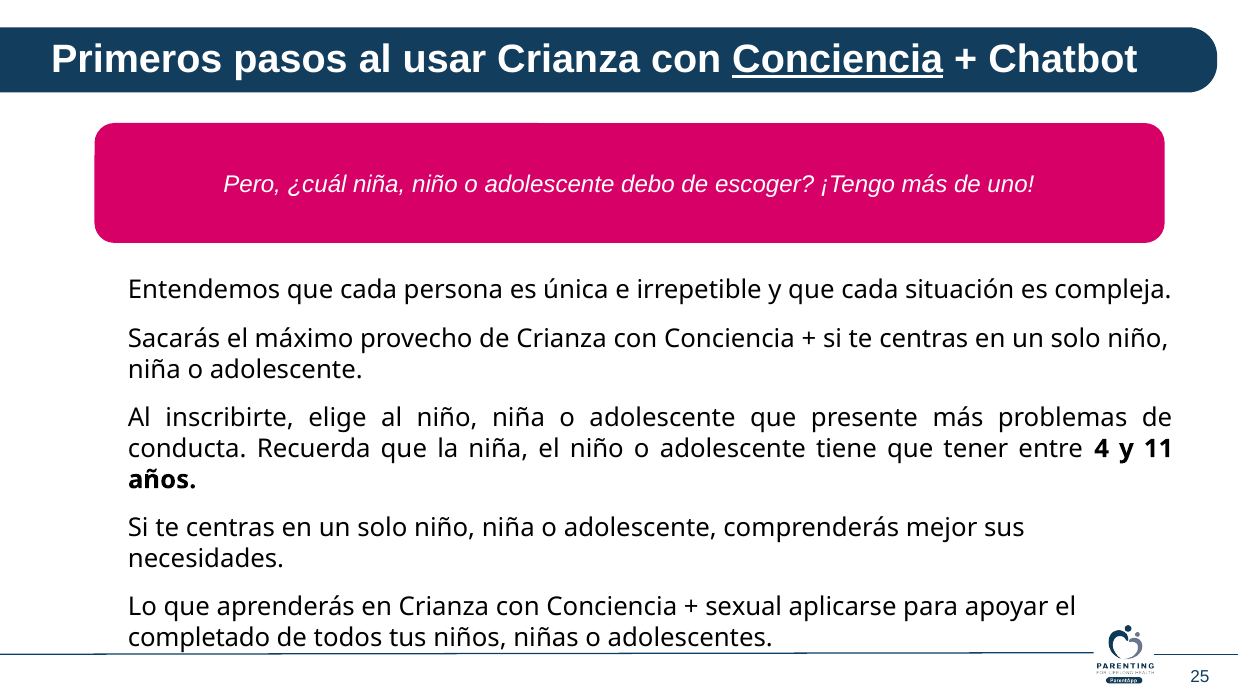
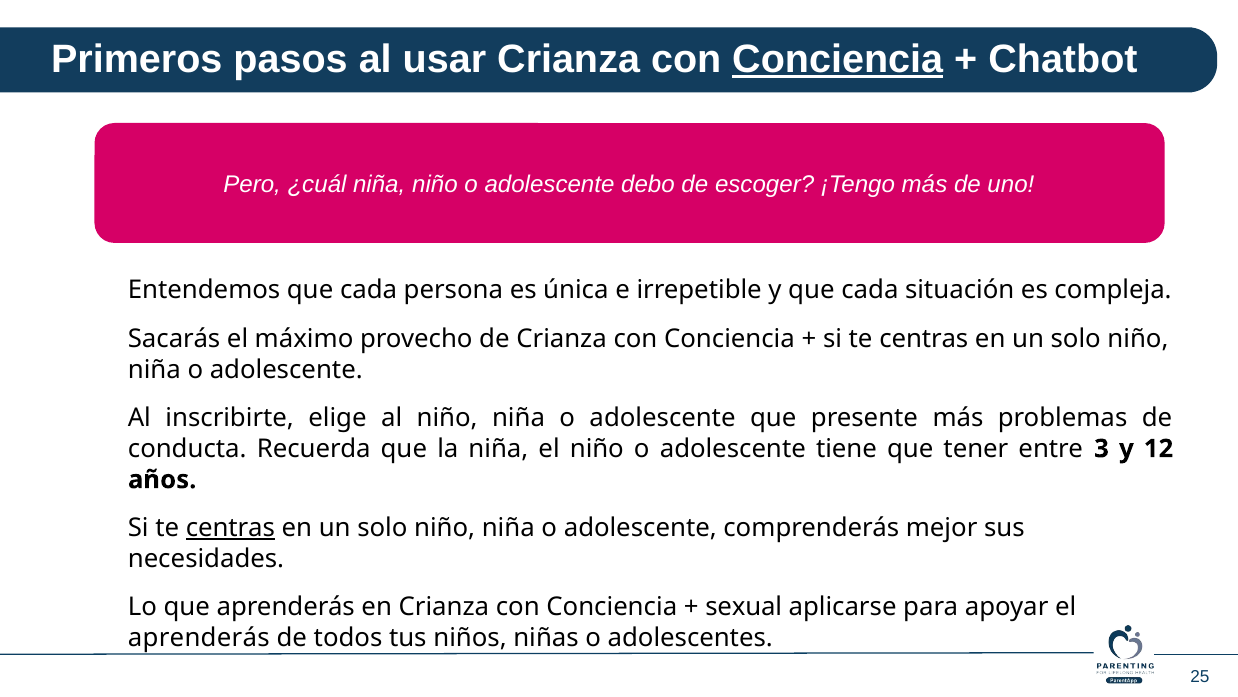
4: 4 -> 3 (1102, 448)
11: 11 -> 12 (1159, 448)
centras underline: none -> present (230, 527)
completado: completado -> aprenderás (199, 637)
